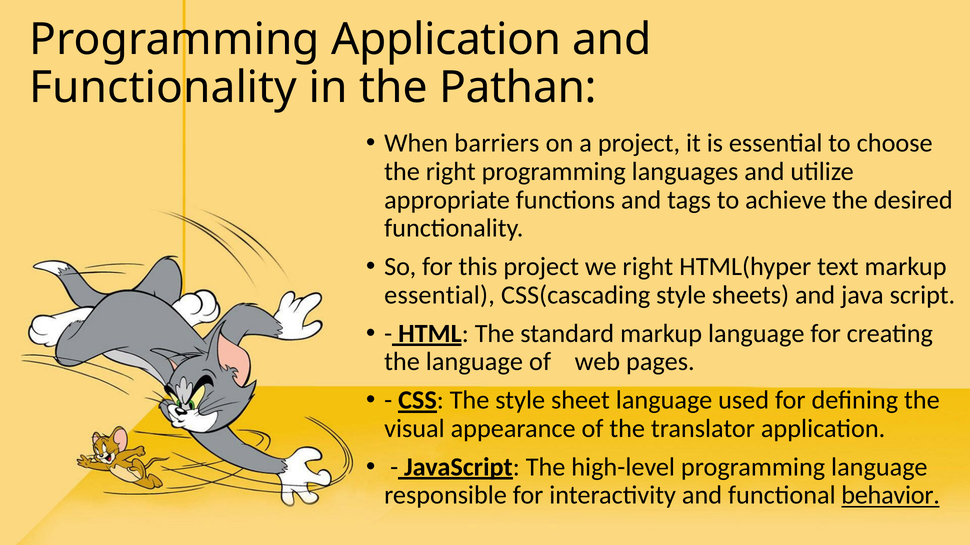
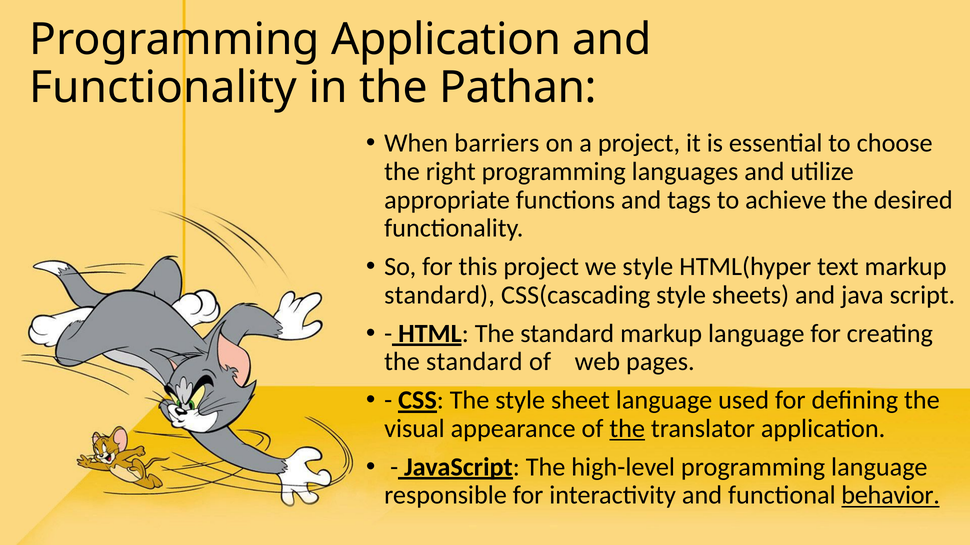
we right: right -> style (648, 267)
essential: essential -> standard (440, 295)
language: language -> standard (474, 362)
the underline: none -> present (627, 429)
